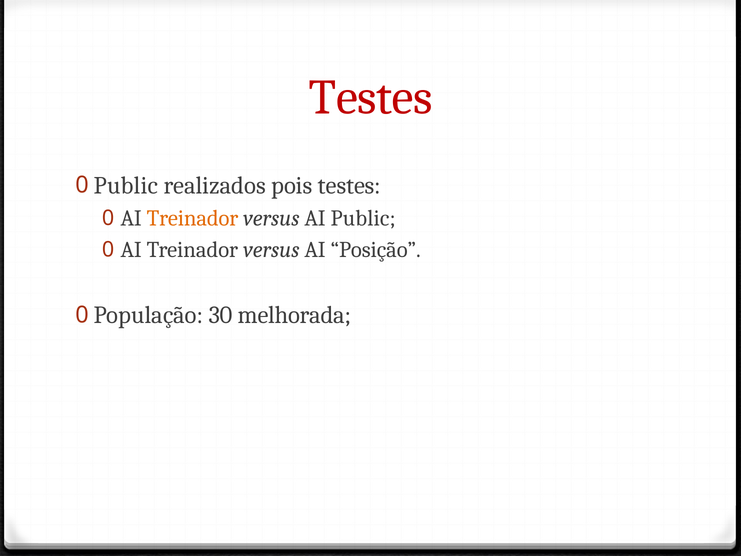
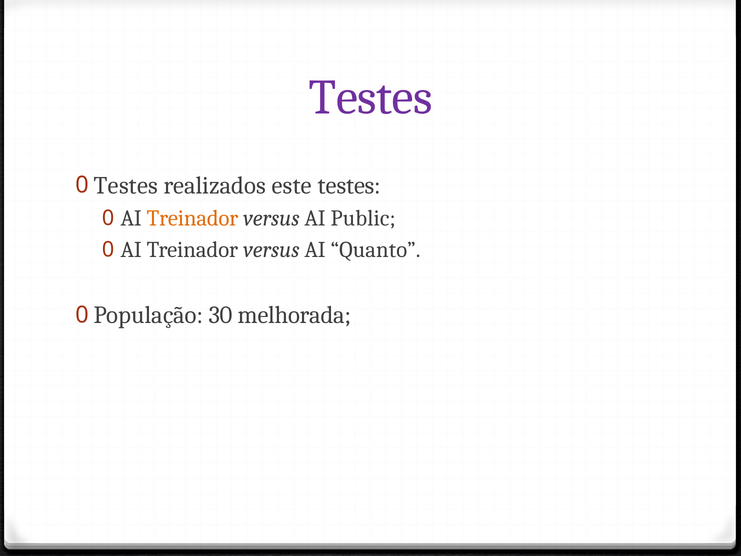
Testes colour: red -> purple (371, 97)
Public: Public -> Testes (126, 185)
pois: pois -> este (292, 185)
Posição: Posição -> Quanto (376, 250)
